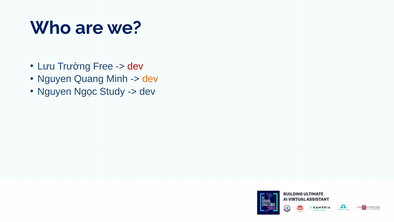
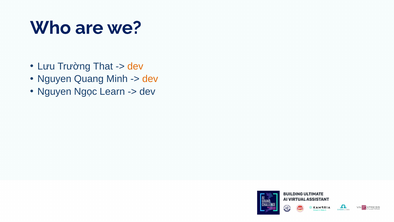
Free: Free -> That (103, 66)
dev colour: red -> orange (135, 66)
Study: Study -> Learn (112, 91)
